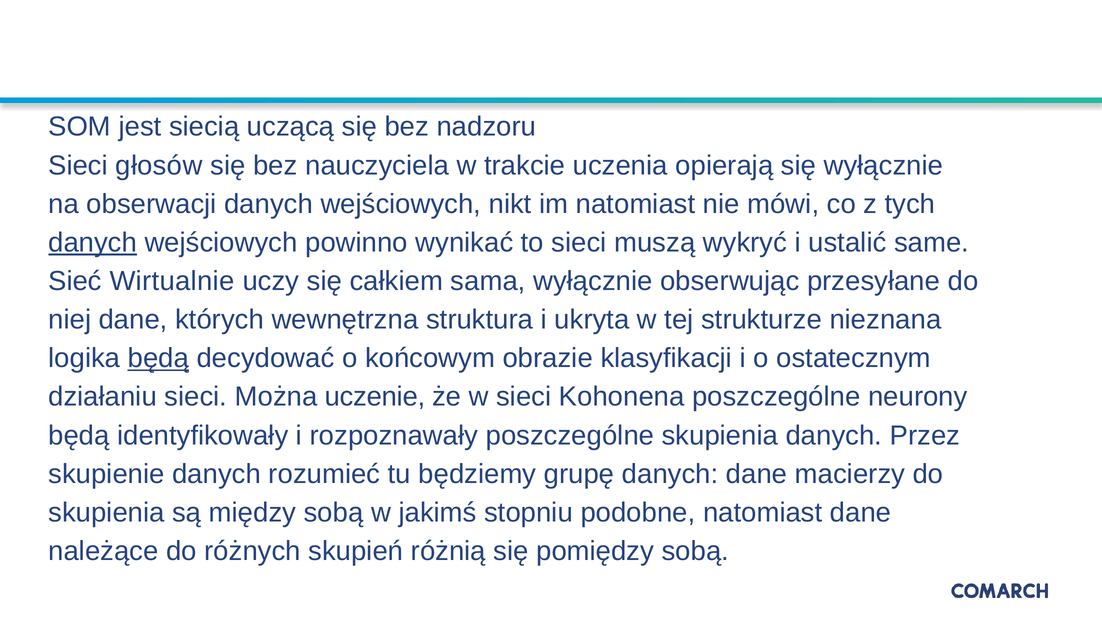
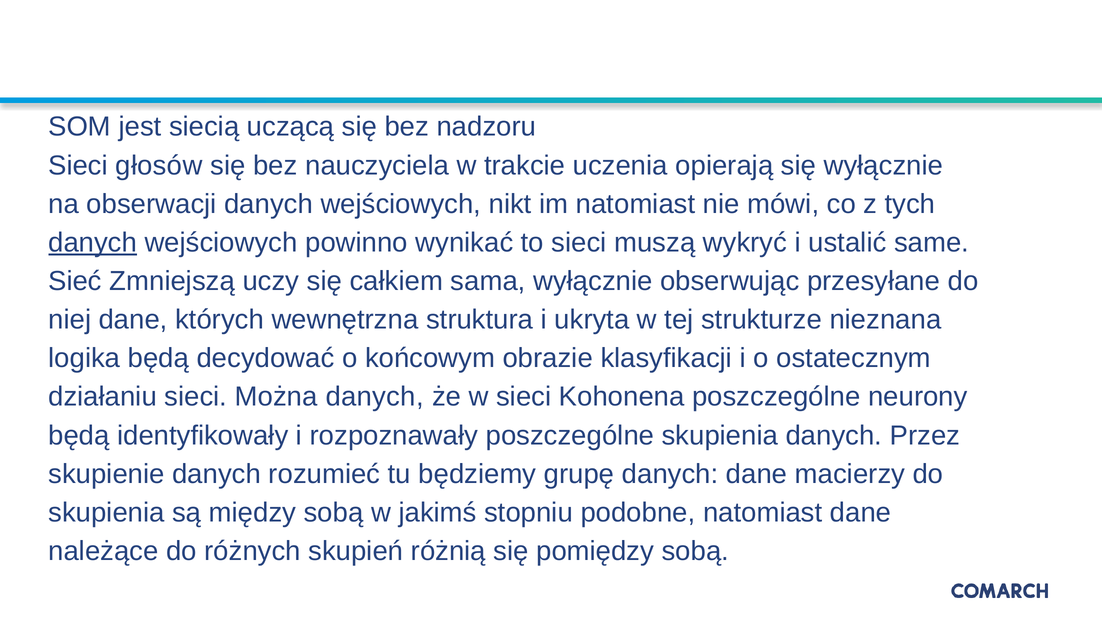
Wirtualnie: Wirtualnie -> Zmniejszą (172, 281)
będą underline: present -> none (158, 358)
Można uczenie: uczenie -> danych (375, 397)
